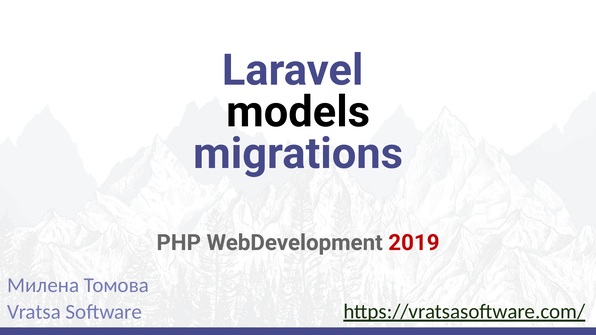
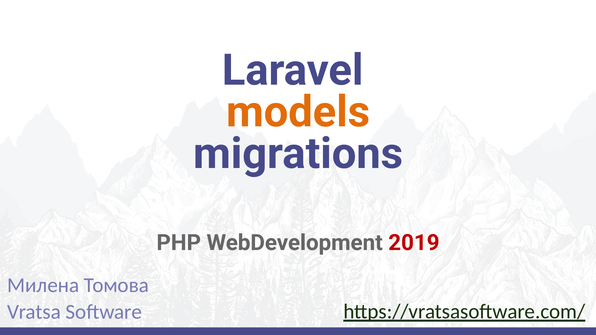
models colour: black -> orange (298, 112)
